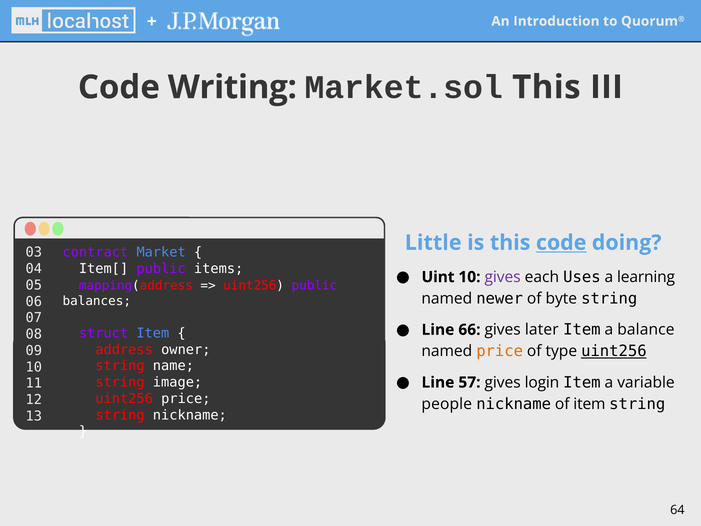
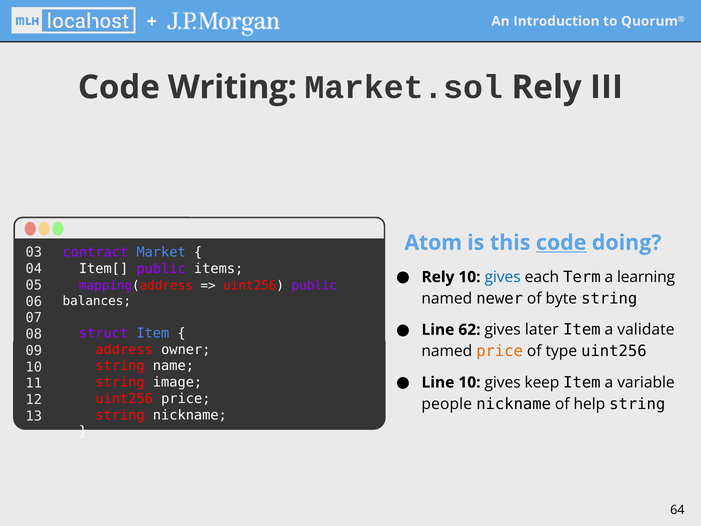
Market.sol This: This -> Rely (547, 87)
Little: Little -> Atom (433, 243)
Uint: Uint -> Rely (438, 277)
gives colour: purple -> blue (503, 277)
Uses: Uses -> Term (582, 277)
66: 66 -> 62 (469, 330)
balance: balance -> validate (646, 330)
uint256 underline: present -> none (614, 351)
Line 57: 57 -> 10 (469, 382)
login: login -> keep (542, 382)
of item: item -> help (589, 404)
